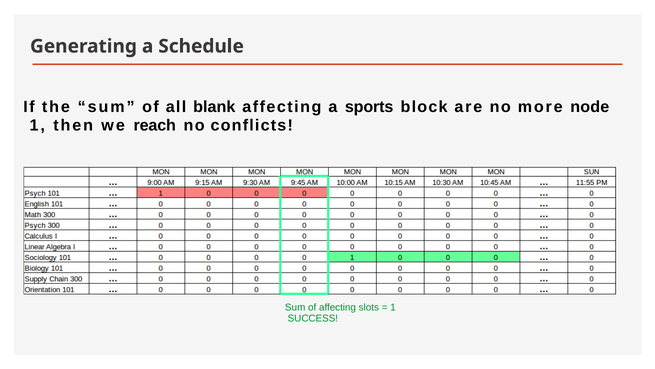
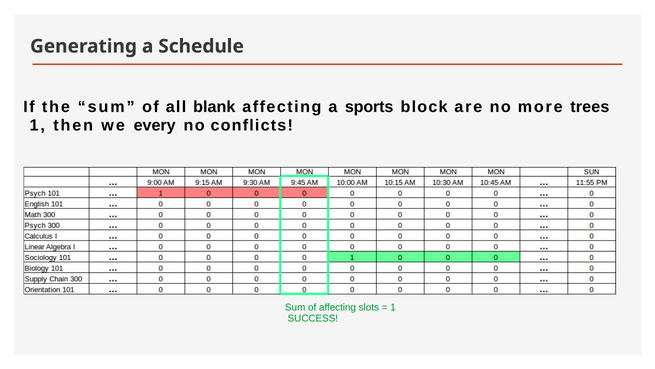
node: node -> trees (590, 107)
reach: reach -> every (155, 125)
